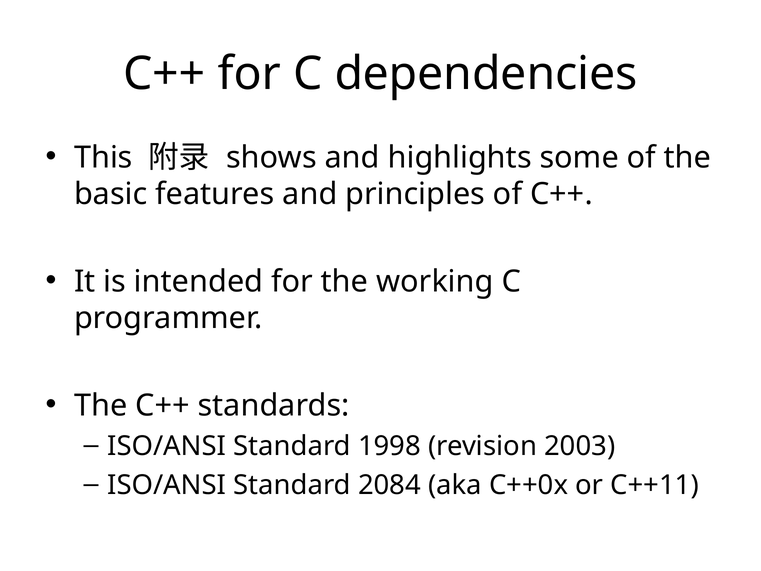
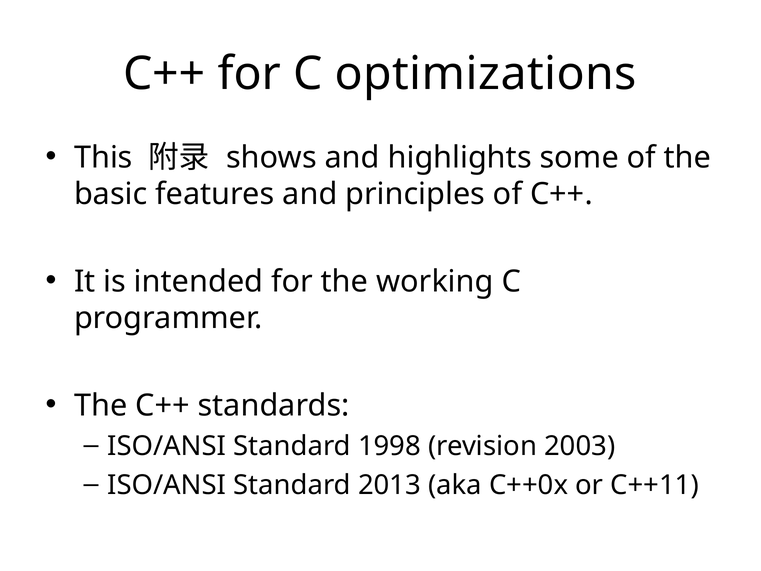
dependencies: dependencies -> optimizations (486, 74)
2084: 2084 -> 2013 (389, 485)
